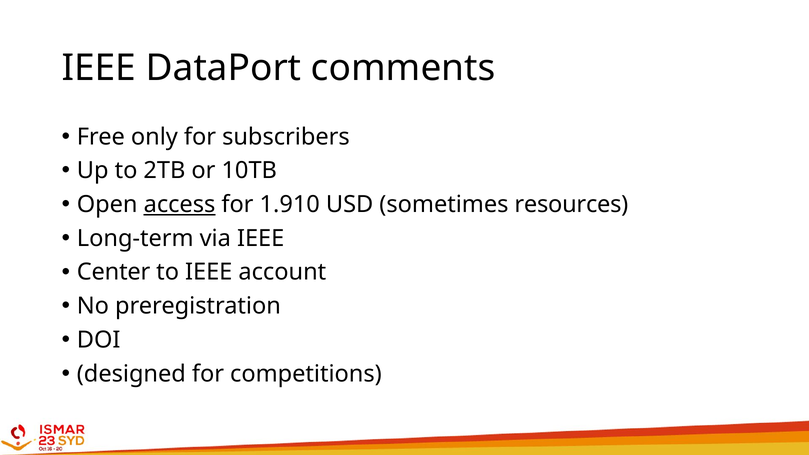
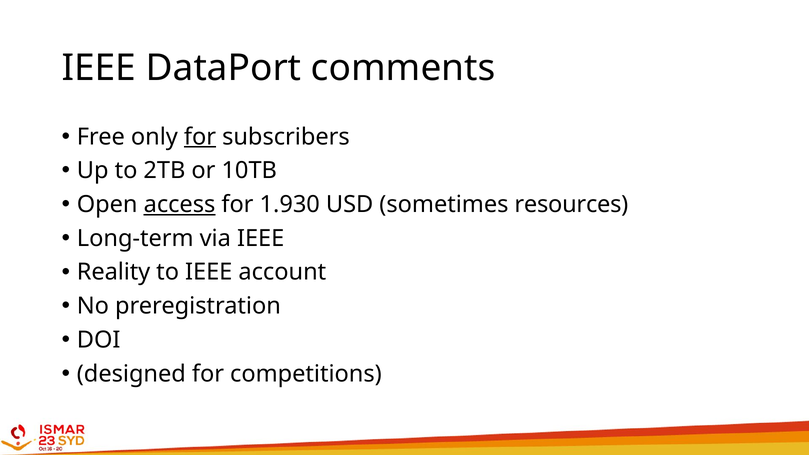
for underline: none -> present (200, 137)
1.910: 1.910 -> 1.930 (290, 204)
Center: Center -> Reality (114, 272)
